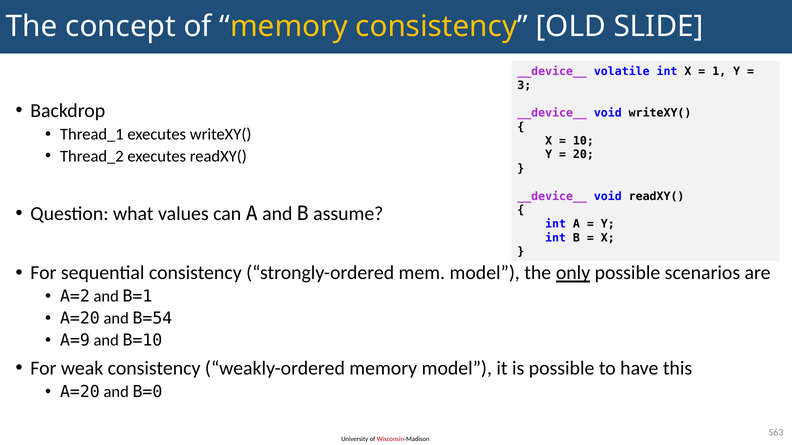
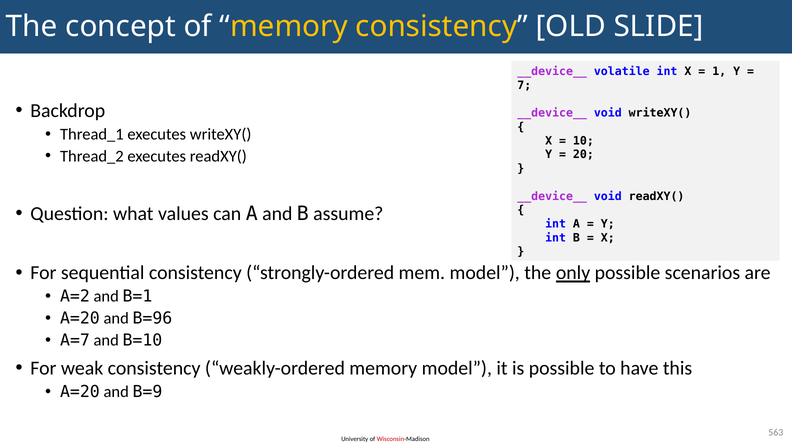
3: 3 -> 7 (524, 86)
B=54: B=54 -> B=96 (152, 319)
A=9: A=9 -> A=7 (75, 341)
B=0: B=0 -> B=9 (147, 392)
